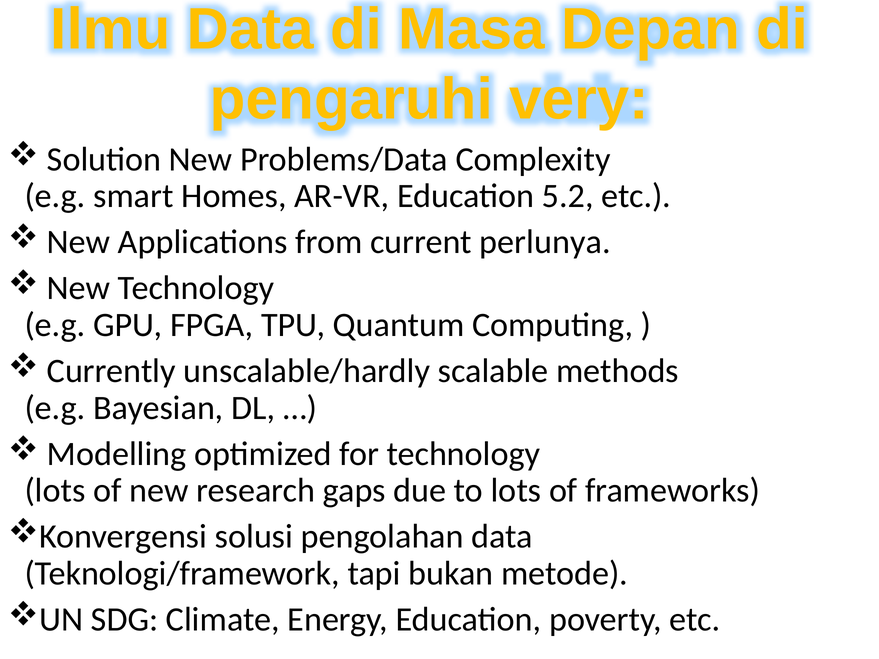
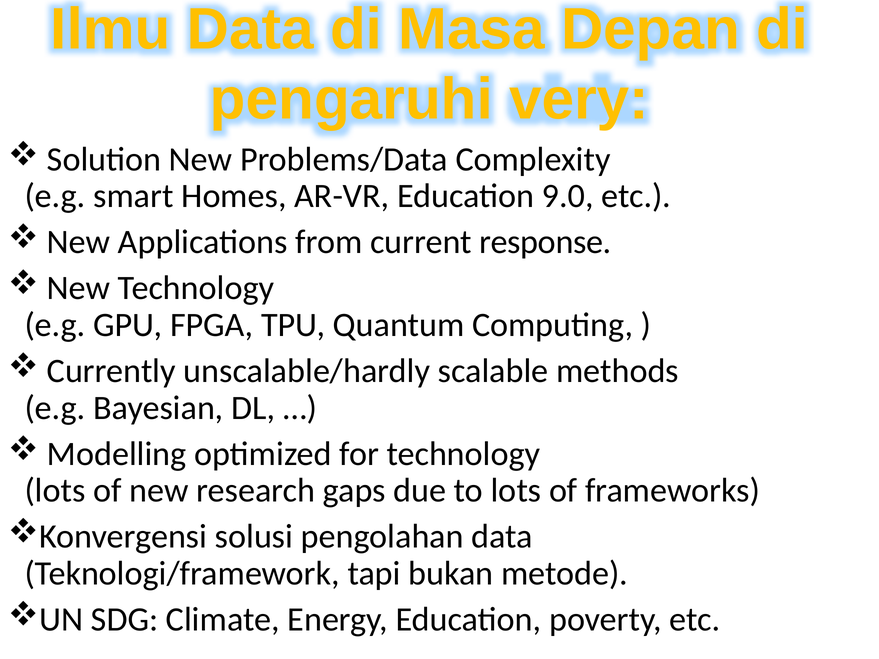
5.2: 5.2 -> 9.0 (568, 196)
perlunya: perlunya -> response (545, 242)
